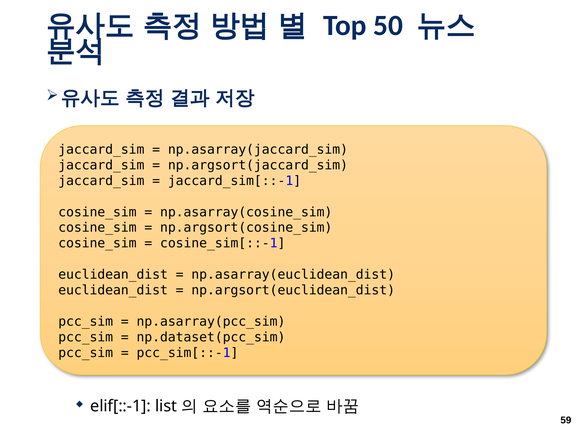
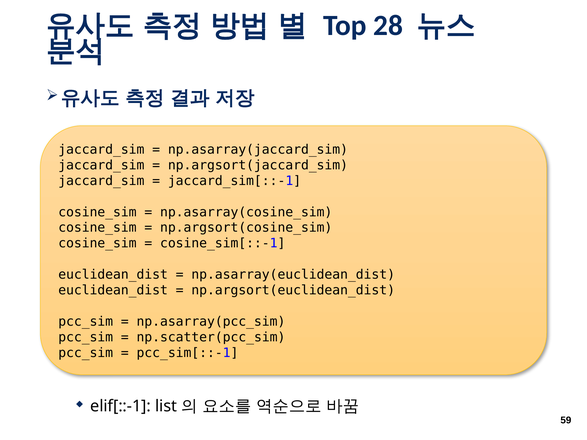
50: 50 -> 28 (388, 25)
np.dataset(pcc_sim: np.dataset(pcc_sim -> np.scatter(pcc_sim (211, 337)
